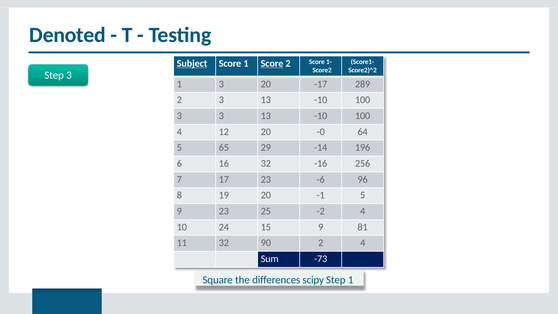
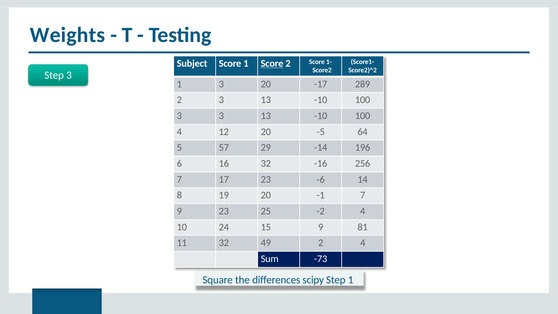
Denoted: Denoted -> Weights (67, 35)
Subject underline: present -> none (192, 63)
-0: -0 -> -5 (321, 132)
65: 65 -> 57 (224, 148)
96: 96 -> 14 (363, 179)
-1 5: 5 -> 7 (363, 195)
90: 90 -> 49 (266, 243)
